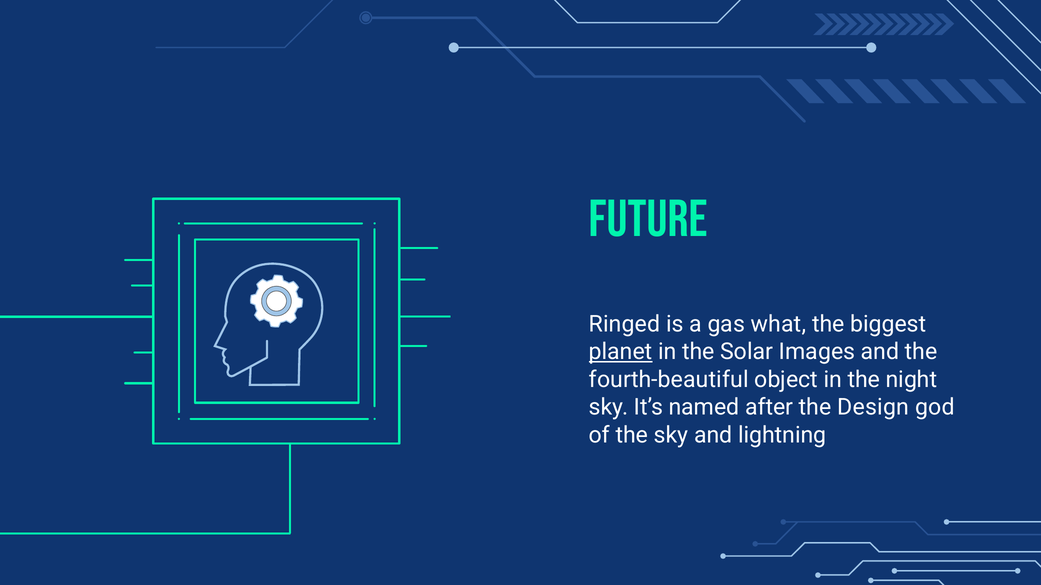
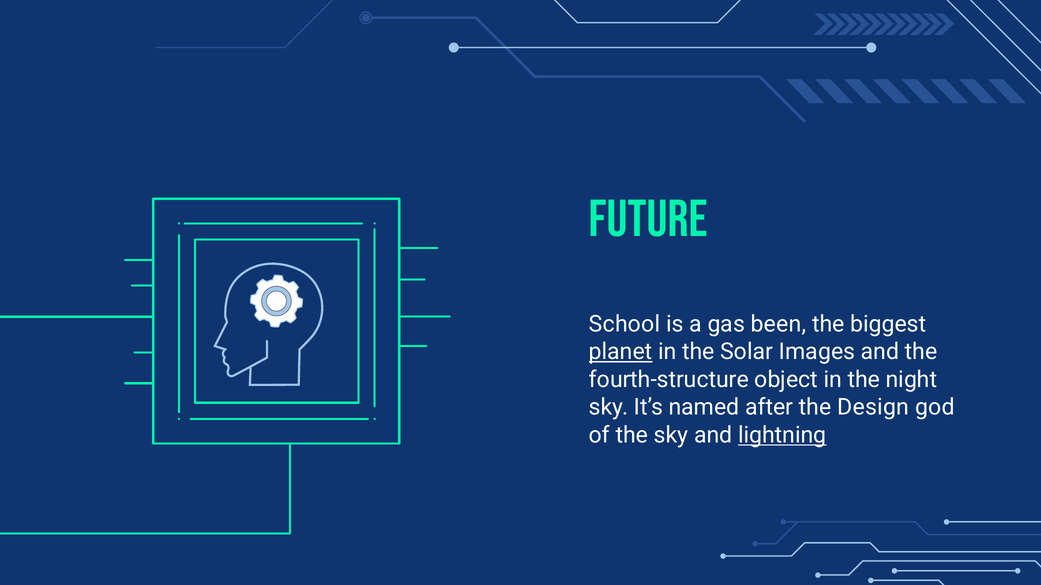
Ringed: Ringed -> School (625, 324)
what: what -> been (778, 324)
fourth-beautiful: fourth-beautiful -> fourth-structure (669, 380)
lightning underline: none -> present (782, 435)
